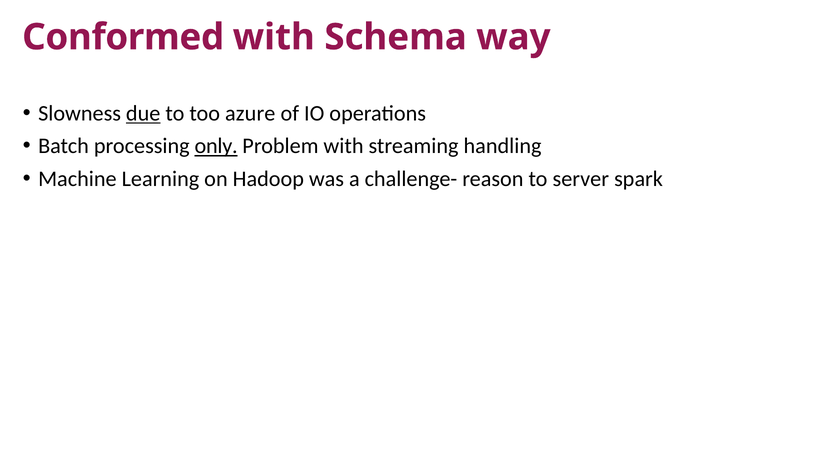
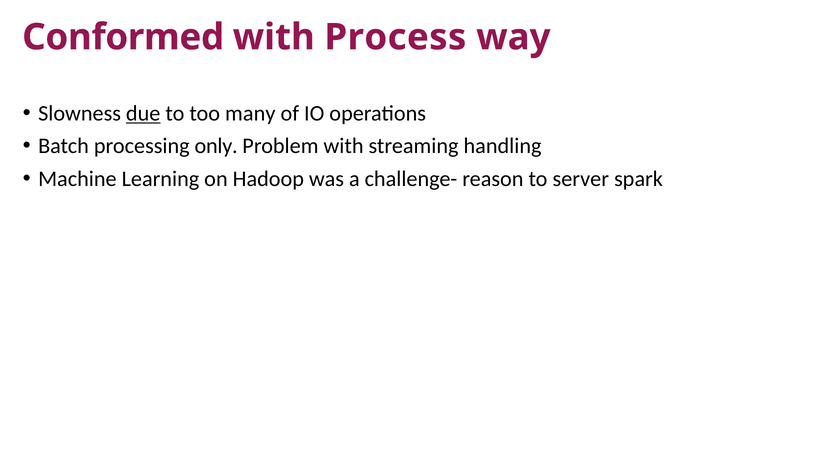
Schema: Schema -> Process (395, 37)
azure: azure -> many (250, 113)
only underline: present -> none (216, 146)
